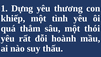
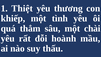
Dựng: Dựng -> Thiệt (22, 8)
thói: thói -> chài (92, 28)
